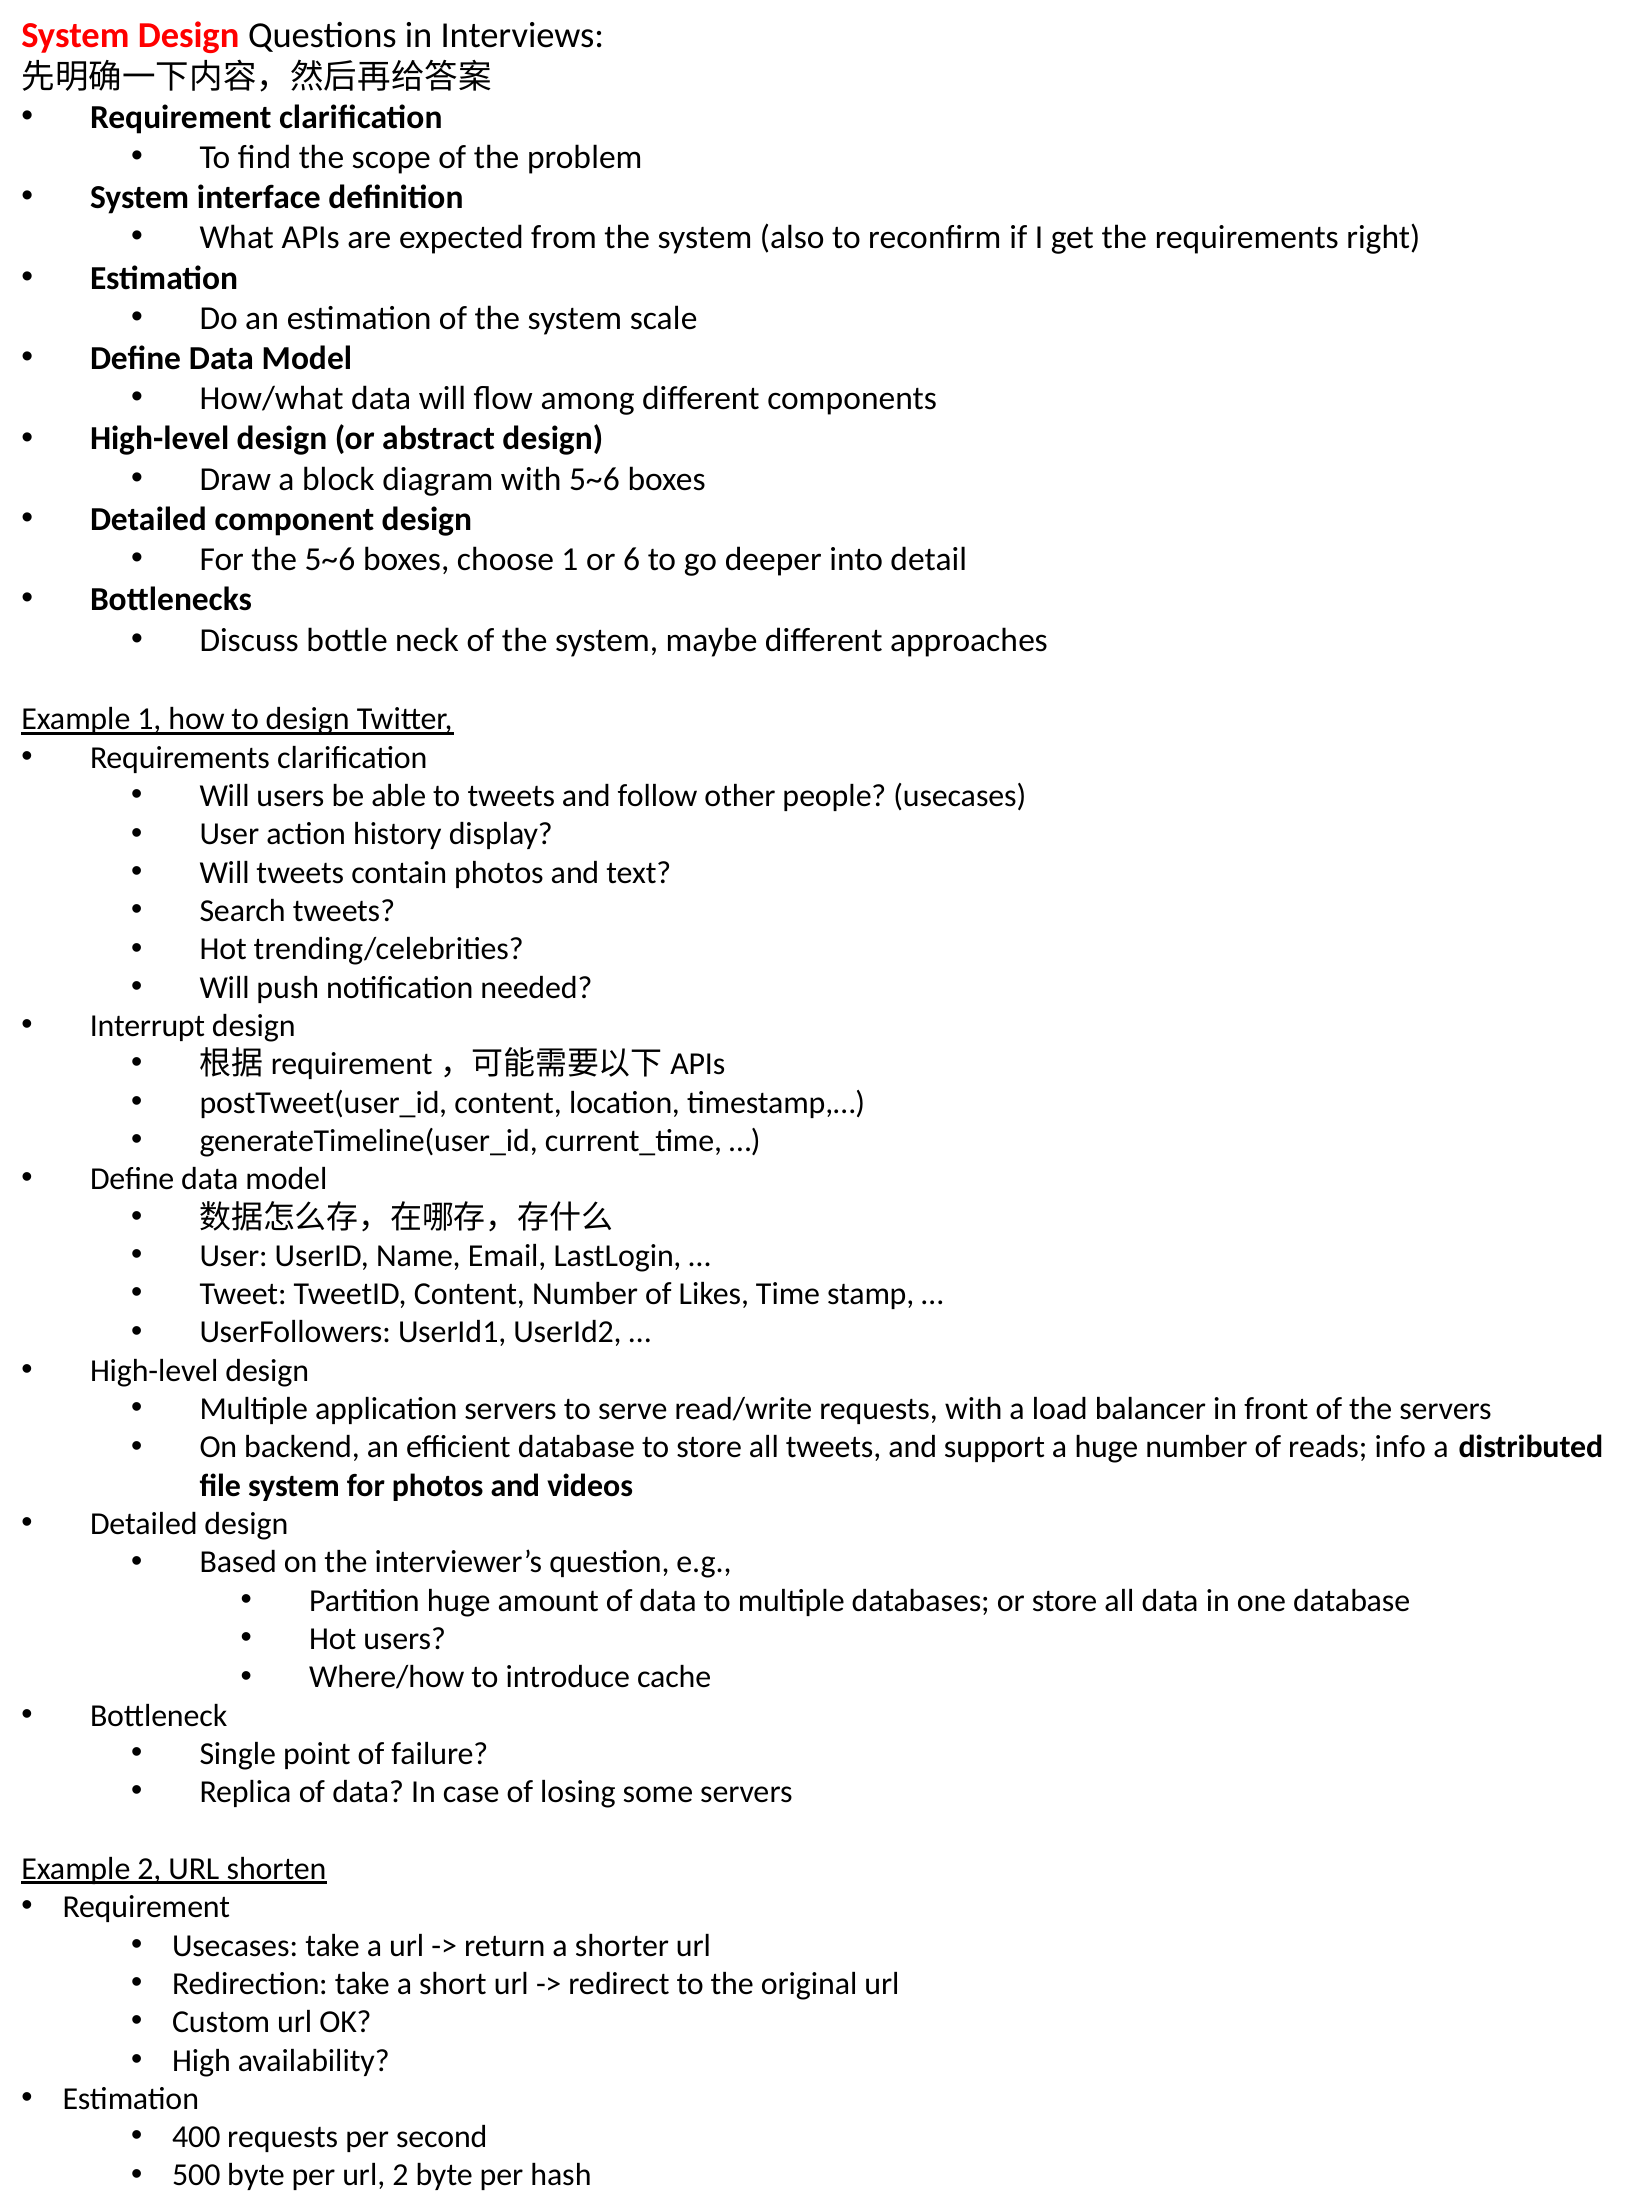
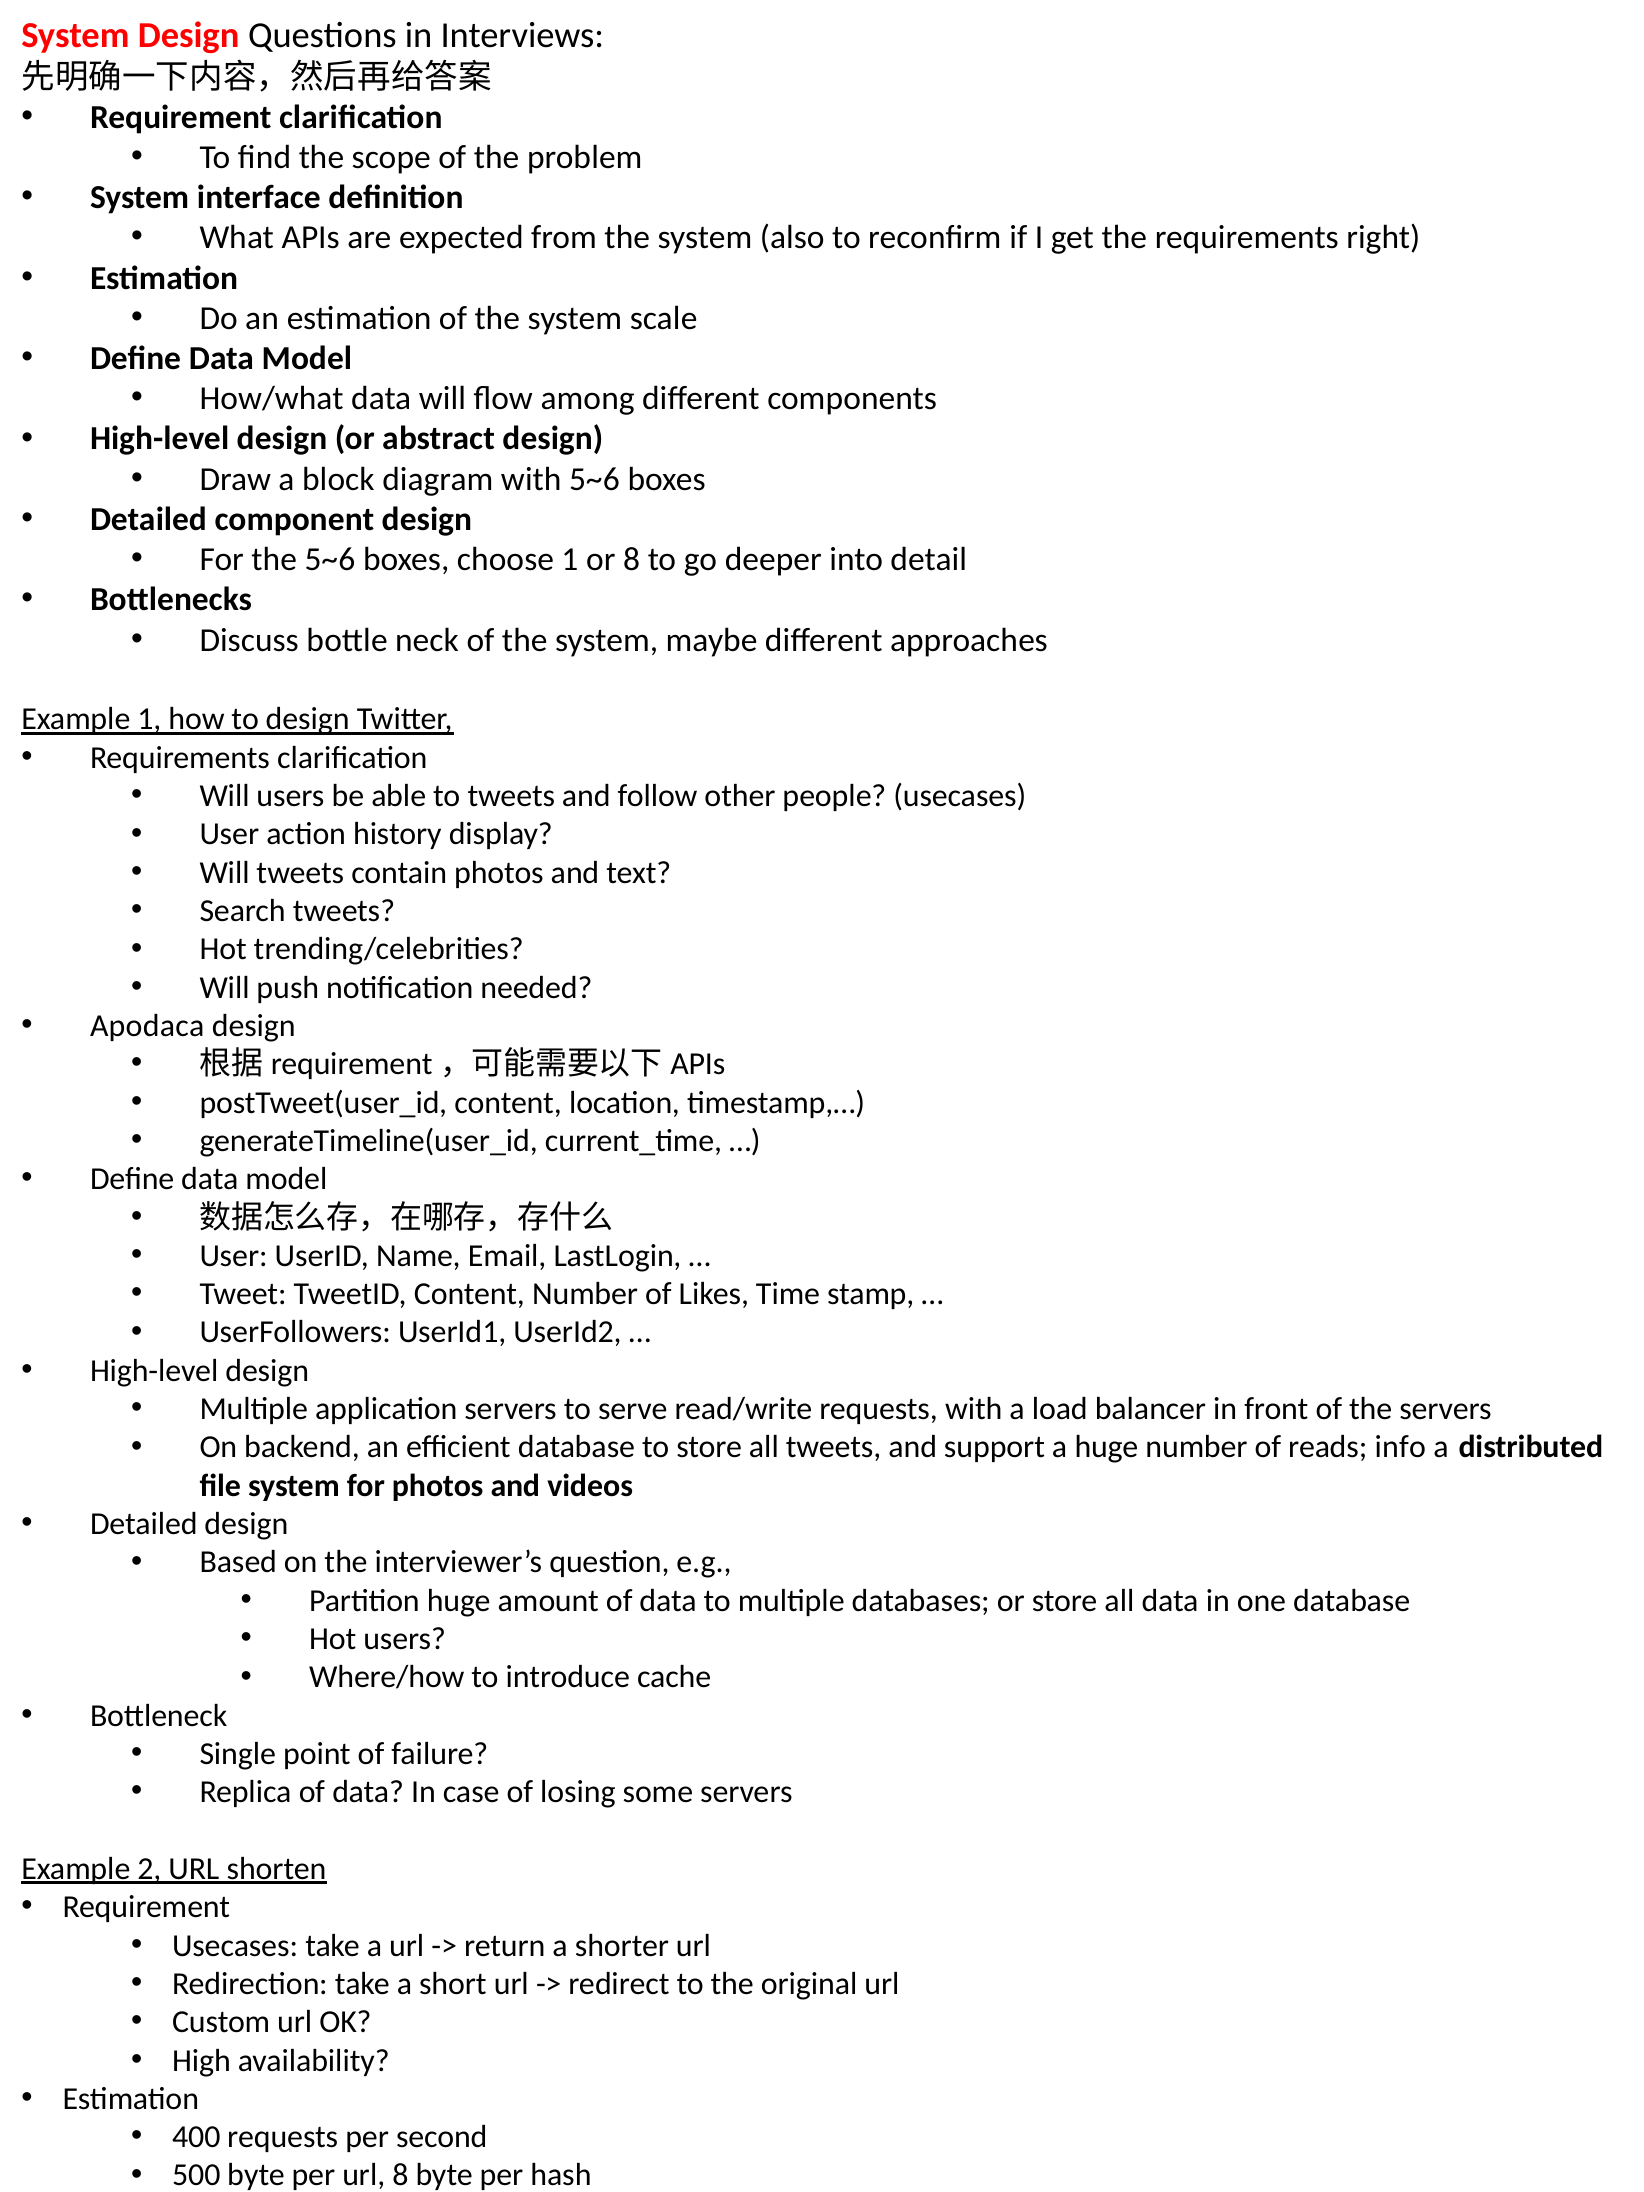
or 6: 6 -> 8 (632, 560)
Interrupt: Interrupt -> Apodaca (147, 1026)
url 2: 2 -> 8 (400, 2175)
